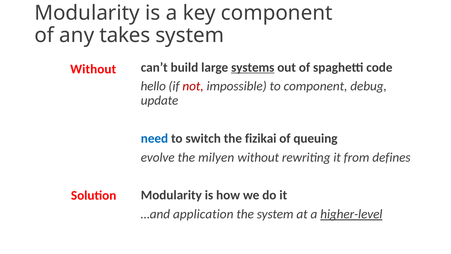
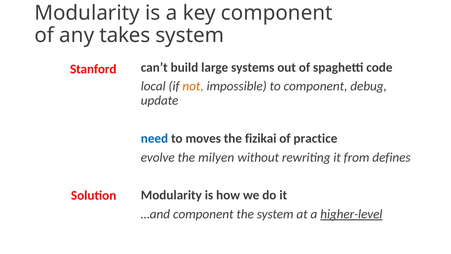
systems underline: present -> none (253, 67)
Without: Without -> Stanford (93, 69)
hello: hello -> local (153, 86)
not colour: red -> orange (193, 86)
switch: switch -> moves (203, 138)
queuing: queuing -> practice (315, 138)
…and application: application -> component (203, 214)
